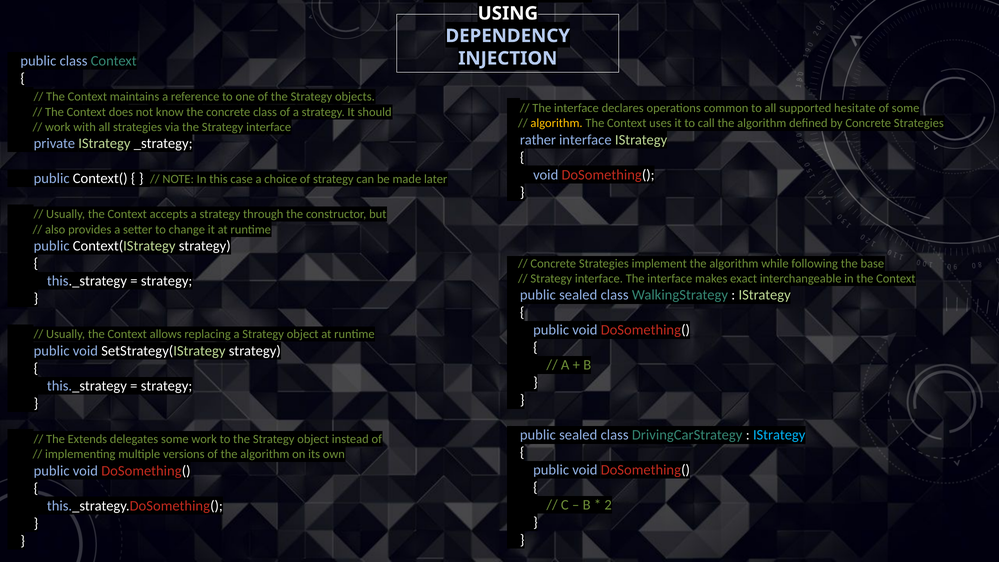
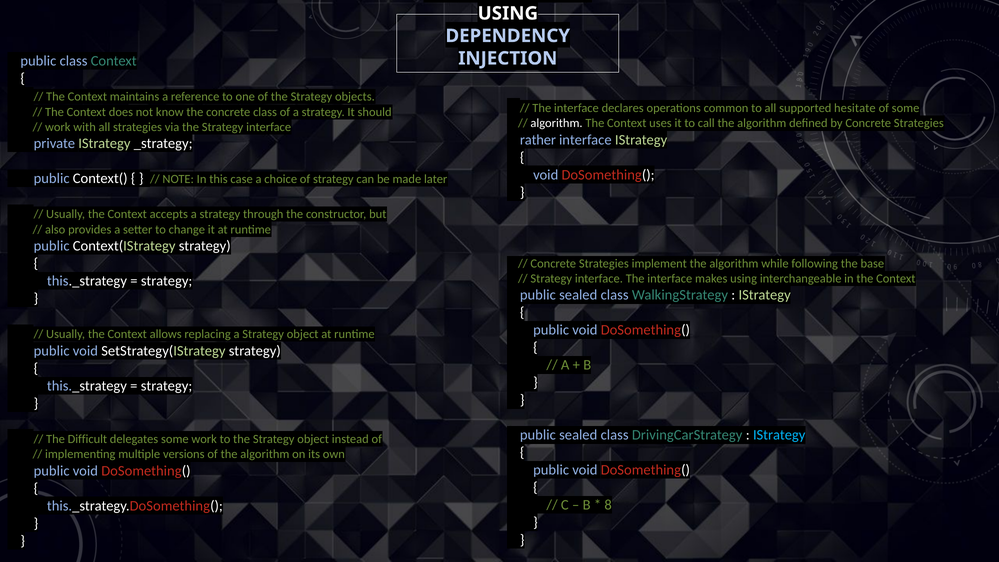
algorithm colour: yellow -> white (557, 123)
makes exact: exact -> using (744, 279)
Extends: Extends -> Difficult (87, 439)
2: 2 -> 8 (608, 505)
